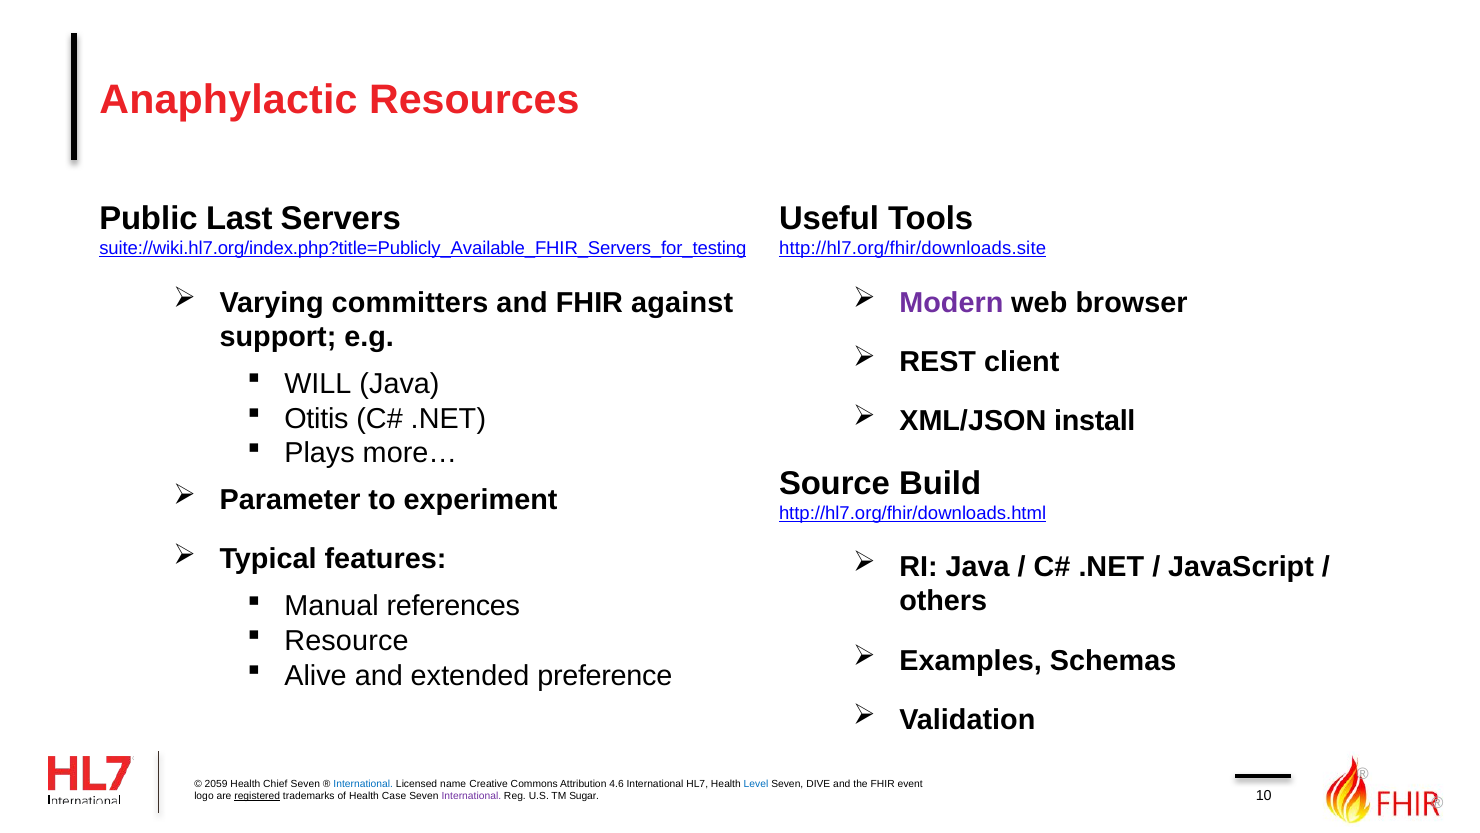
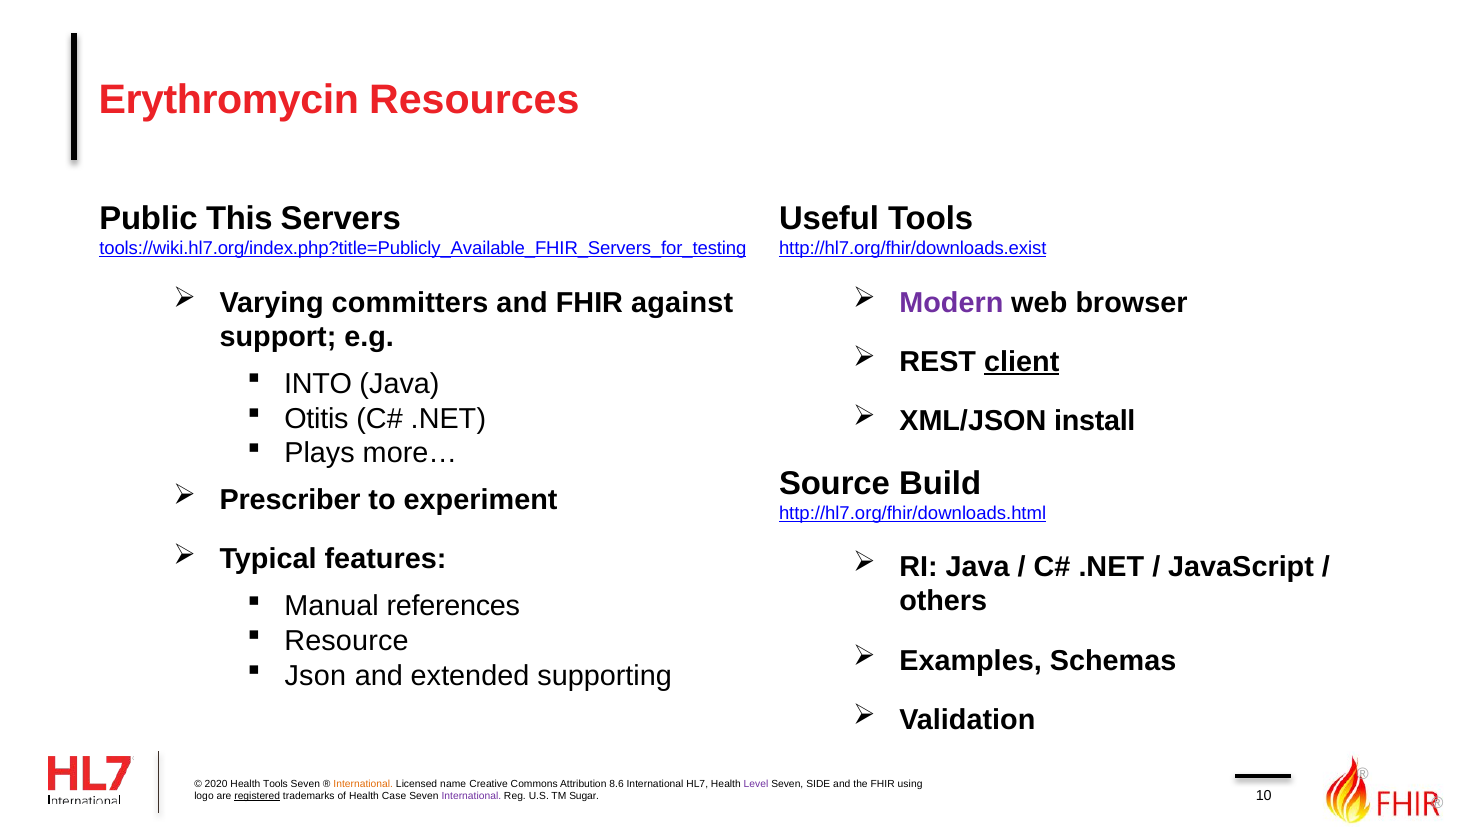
Anaphylactic: Anaphylactic -> Erythromycin (229, 100)
Last: Last -> This (239, 219)
suite://wiki.hl7.org/index.php?title=Publicly_Available_FHIR_Servers_for_testing: suite://wiki.hl7.org/index.php?title=Publicly_Available_FHIR_Servers_for_testing -> tools://wiki.hl7.org/index.php?title=Publicly_Available_FHIR_Servers_for_testing (423, 249)
http://hl7.org/fhir/downloads.site: http://hl7.org/fhir/downloads.site -> http://hl7.org/fhir/downloads.exist (913, 249)
client underline: none -> present (1022, 362)
WILL: WILL -> INTO (318, 384)
Parameter: Parameter -> Prescriber (290, 500)
Alive: Alive -> Json (315, 675)
preference: preference -> supporting (605, 675)
2059: 2059 -> 2020 (216, 784)
Health Chief: Chief -> Tools (275, 784)
International colour: blue -> orange (363, 784)
4.6: 4.6 -> 8.6 (617, 784)
Level colour: blue -> purple (756, 784)
DIVE: DIVE -> SIDE (818, 784)
event: event -> using (910, 784)
